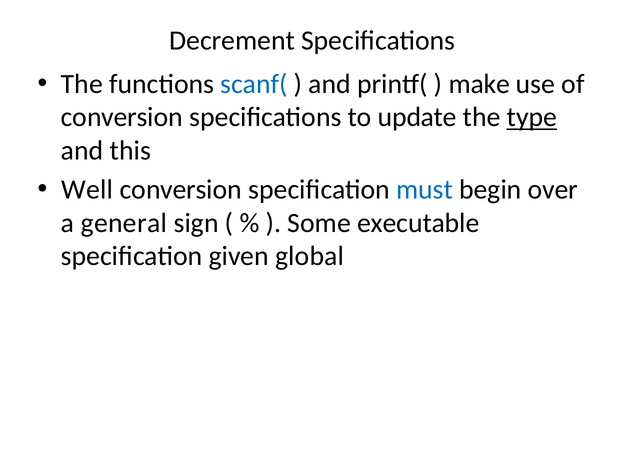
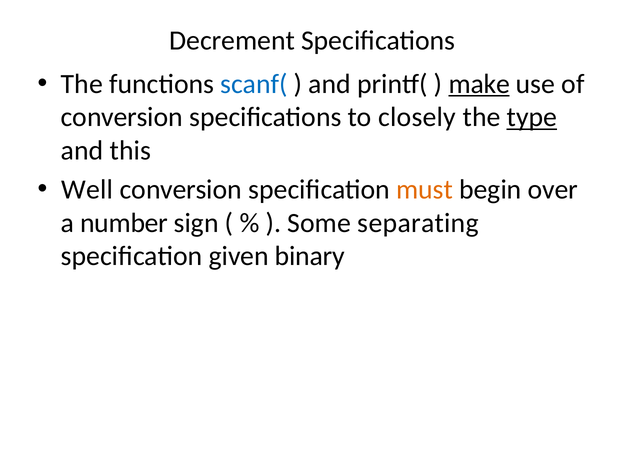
make underline: none -> present (479, 84)
update: update -> closely (417, 117)
must colour: blue -> orange (424, 189)
general: general -> number (124, 223)
executable: executable -> separating (418, 223)
global: global -> binary (310, 256)
